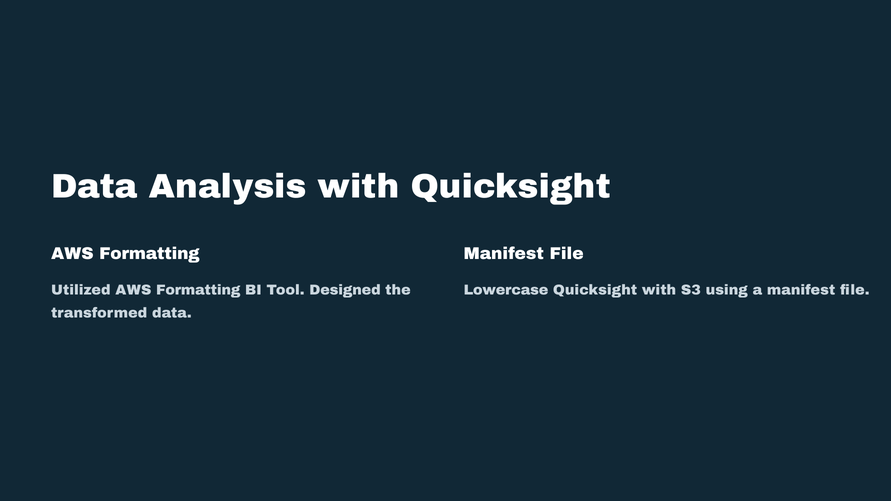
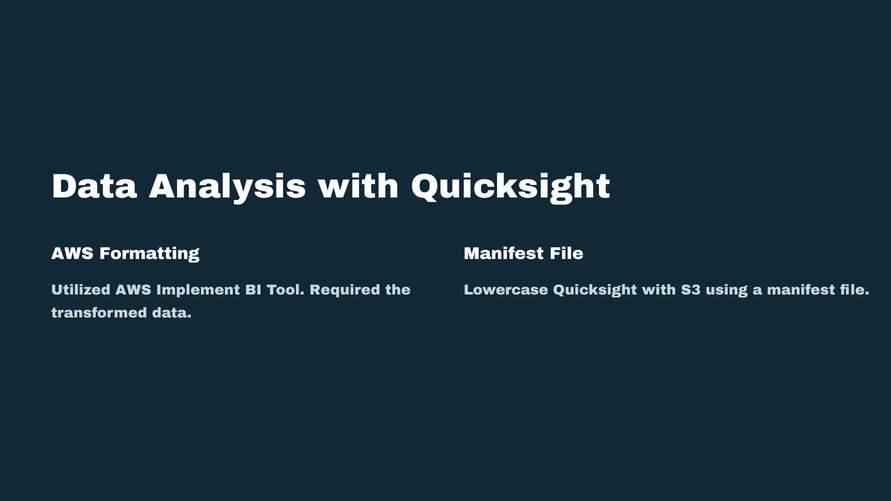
Utilized AWS Formatting: Formatting -> Implement (198, 290)
Designed: Designed -> Required (345, 290)
